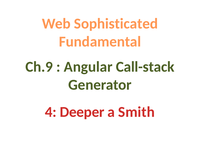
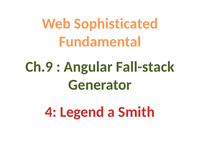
Call-stack: Call-stack -> Fall-stack (145, 67)
Deeper: Deeper -> Legend (82, 112)
